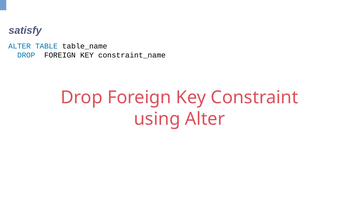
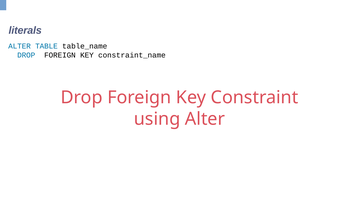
satisfy: satisfy -> literals (25, 30)
